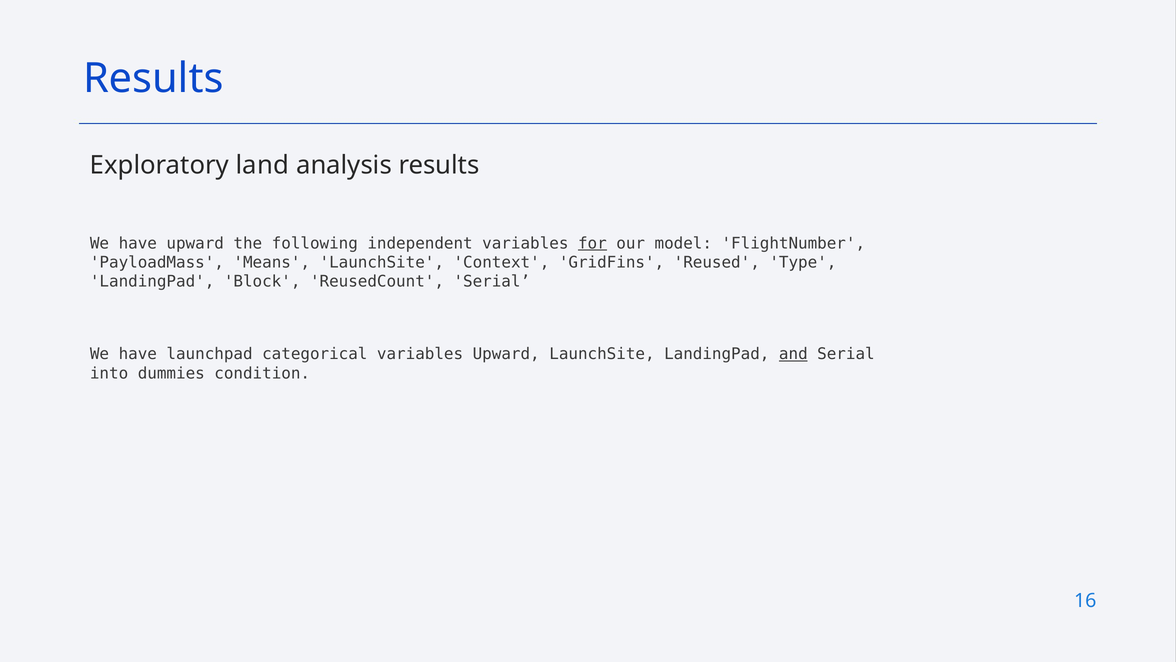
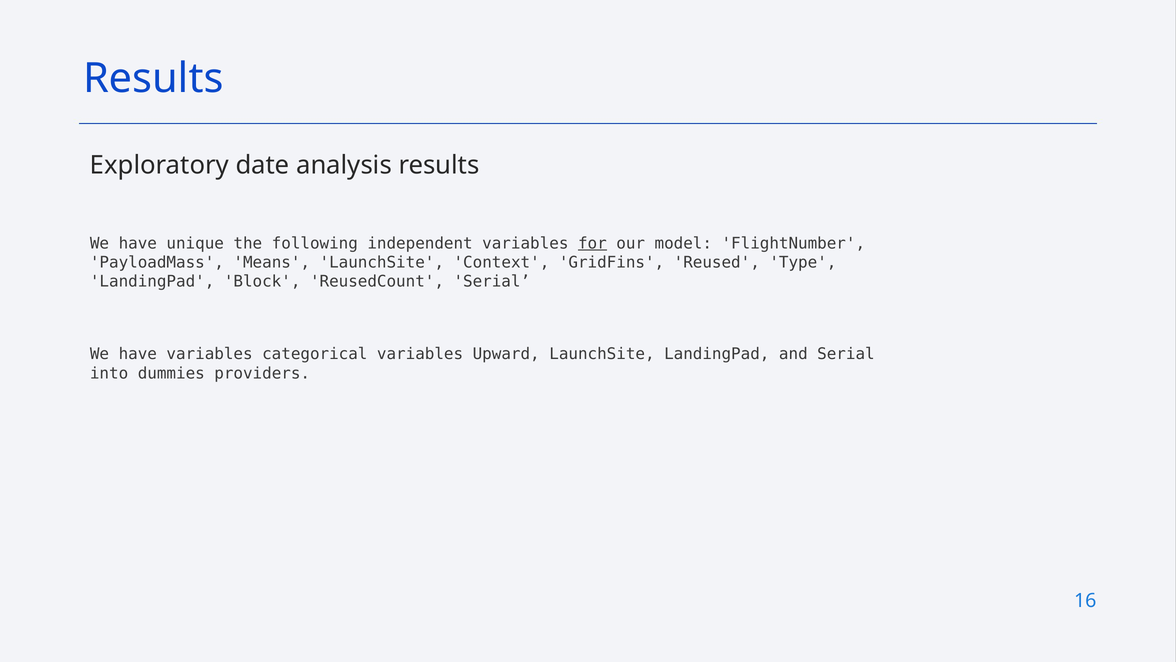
land: land -> date (263, 165)
have upward: upward -> unique (195, 243)
have launchpad: launchpad -> variables (210, 354)
and underline: present -> none (793, 354)
condition: condition -> providers (262, 373)
